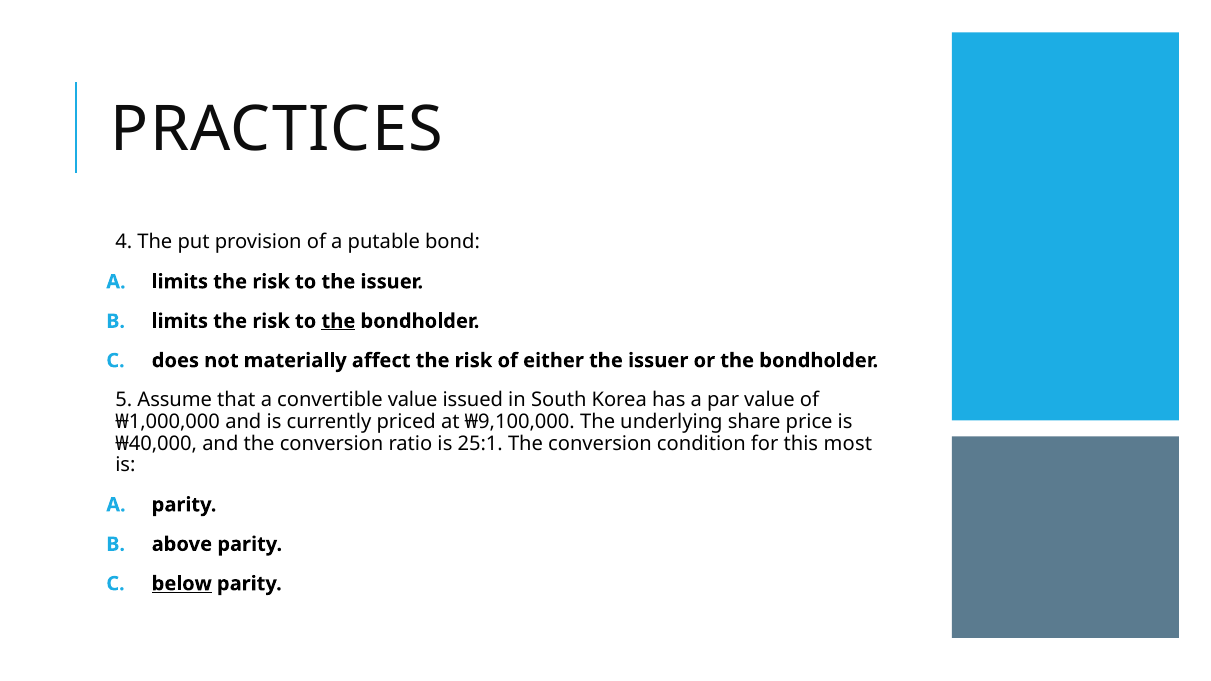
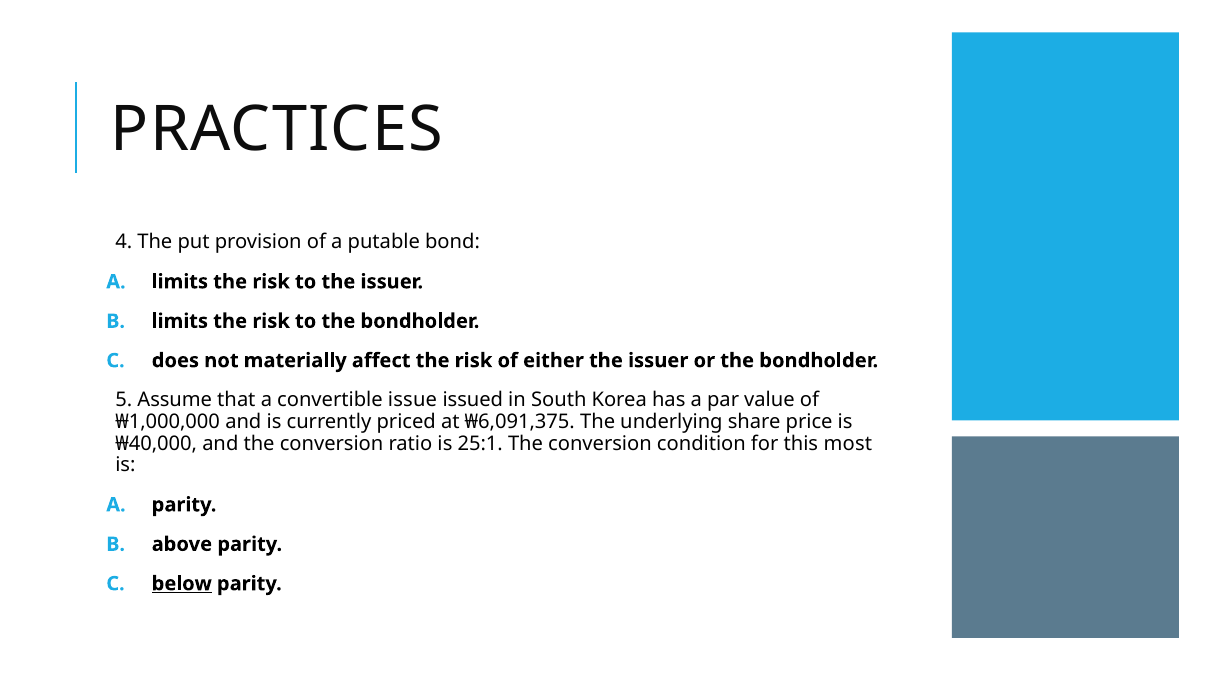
the underline: present -> none (338, 321)
convertible value: value -> issue (412, 400)
₩9,100,000: ₩9,100,000 -> ₩6,091,375 (520, 422)
